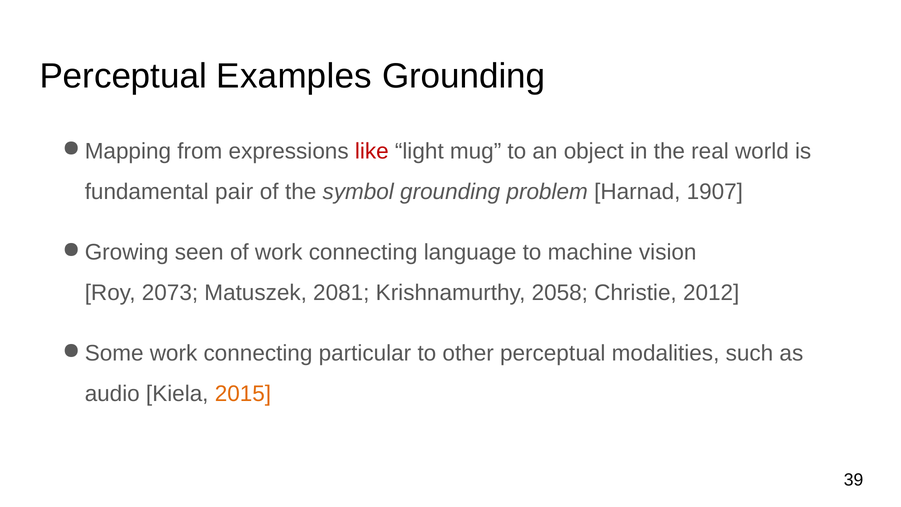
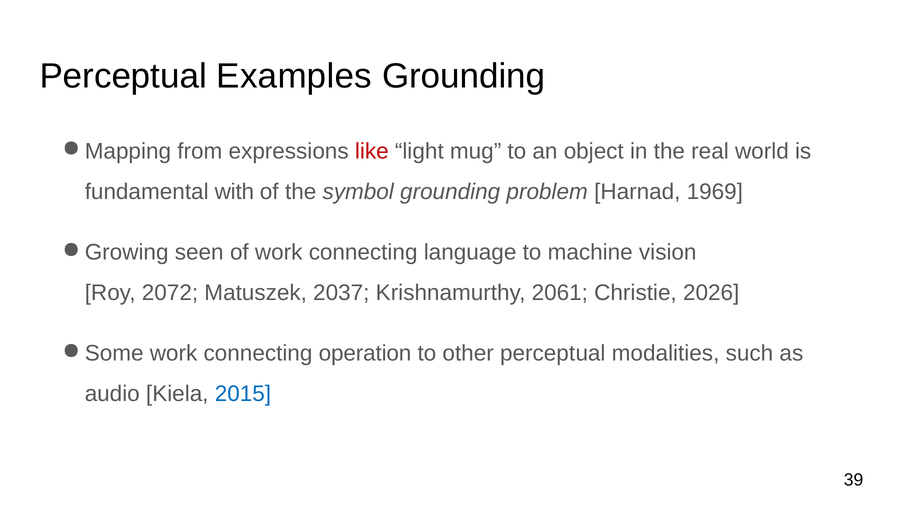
pair: pair -> with (234, 192)
1907: 1907 -> 1969 (715, 192)
2073: 2073 -> 2072 (170, 293)
2081: 2081 -> 2037 (341, 293)
2058: 2058 -> 2061 (560, 293)
2012: 2012 -> 2026 (711, 293)
particular: particular -> operation (365, 353)
2015 colour: orange -> blue (243, 394)
